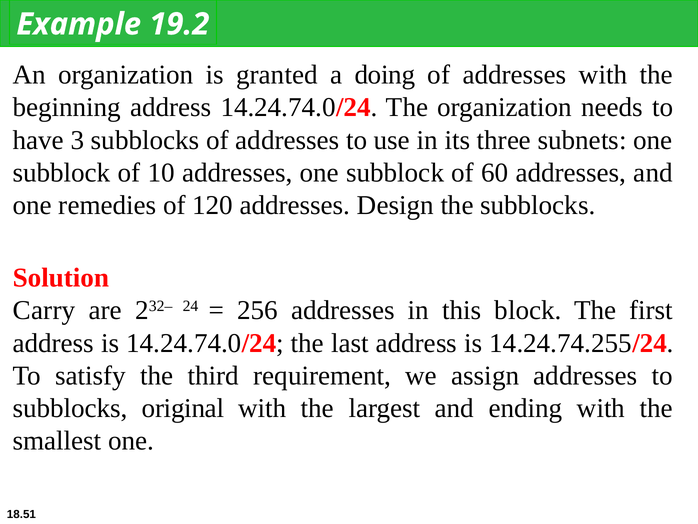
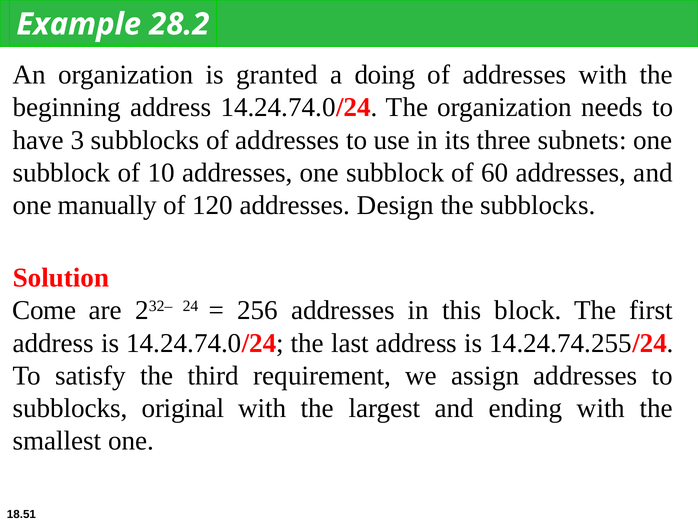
19.2: 19.2 -> 28.2 (179, 24)
remedies: remedies -> manually (108, 205)
Carry: Carry -> Come (44, 310)
